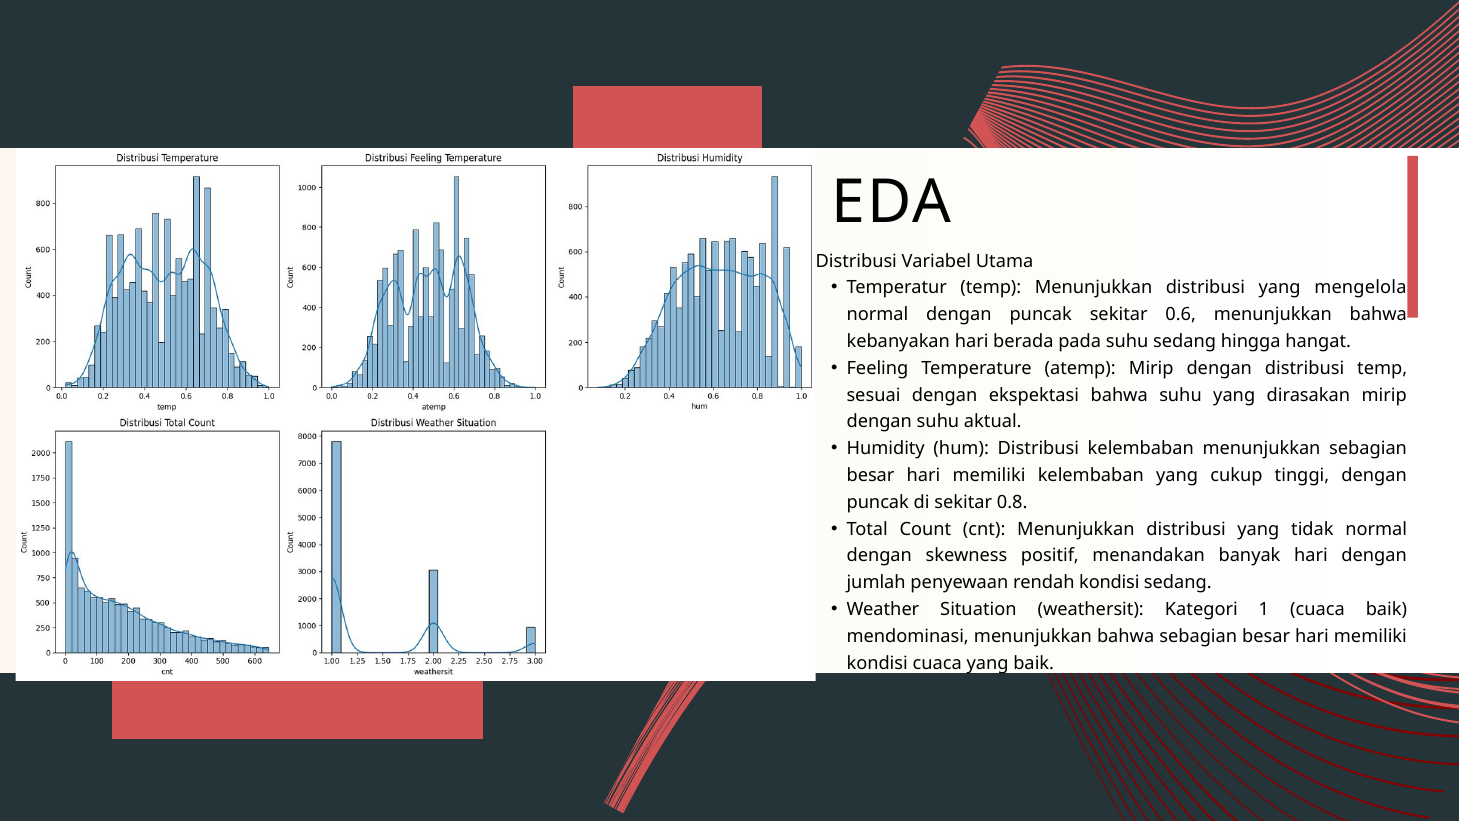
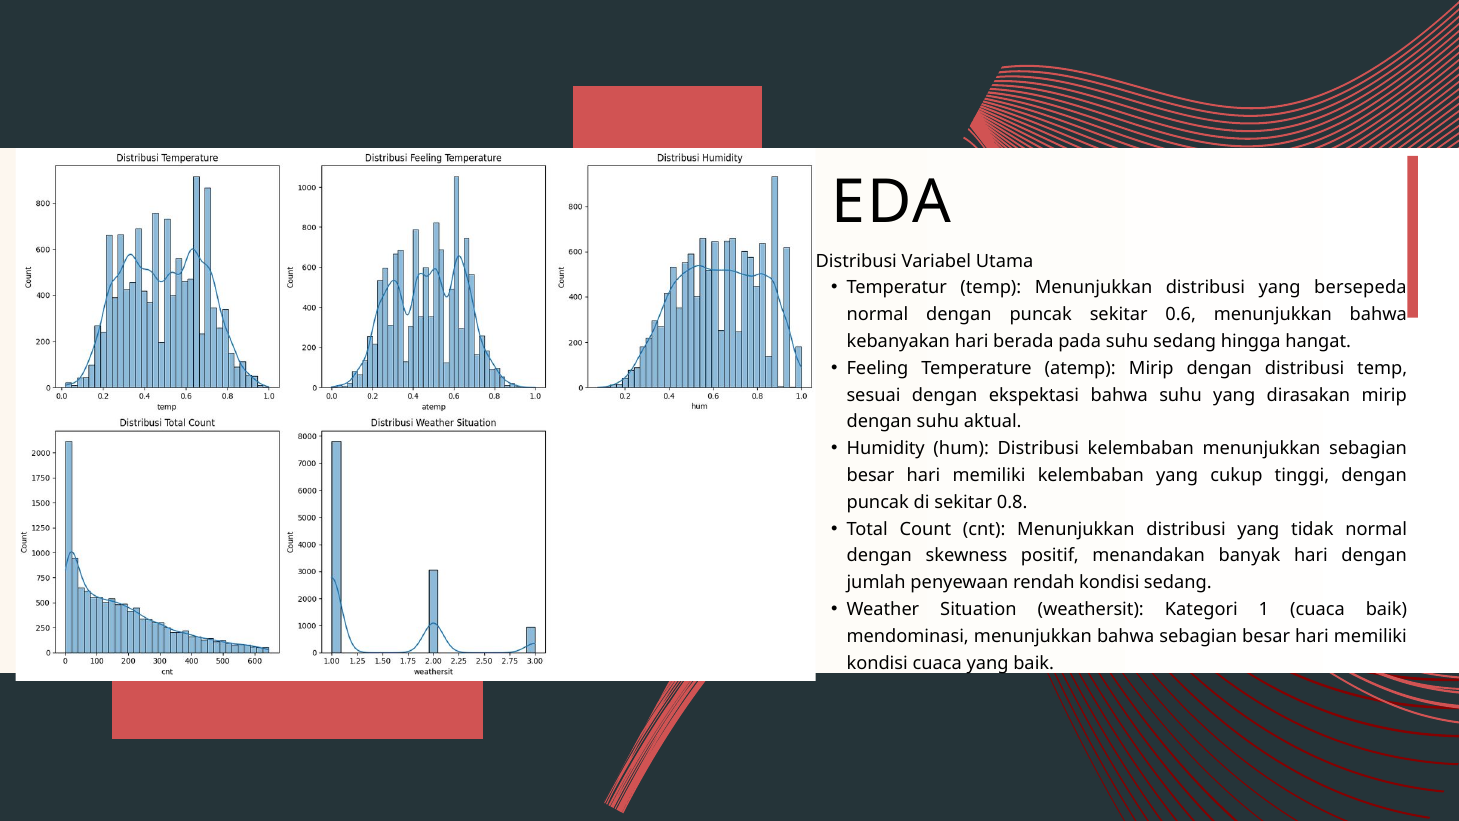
mengelola: mengelola -> bersepeda (1360, 288)
